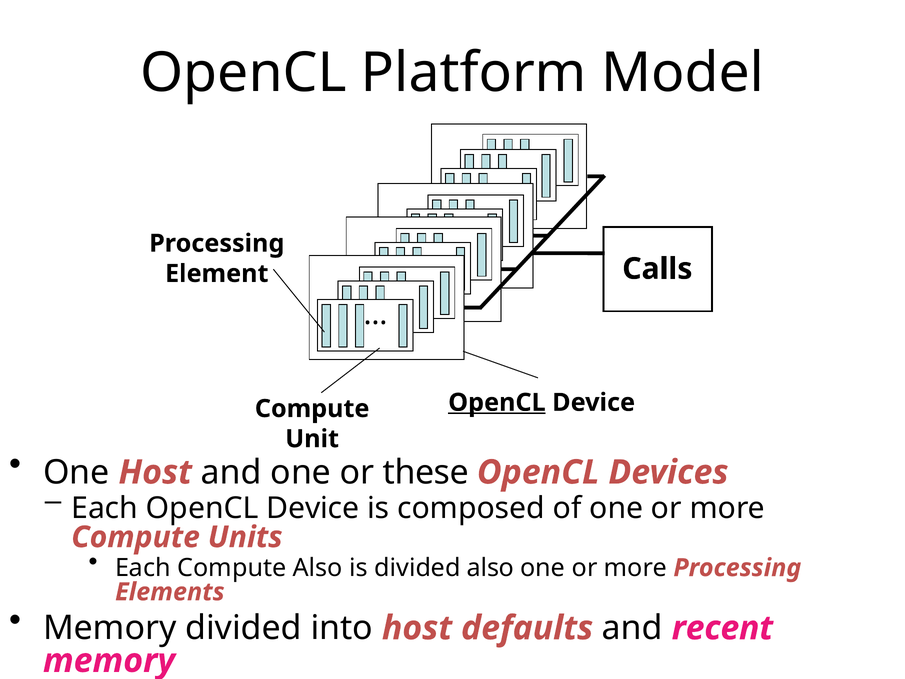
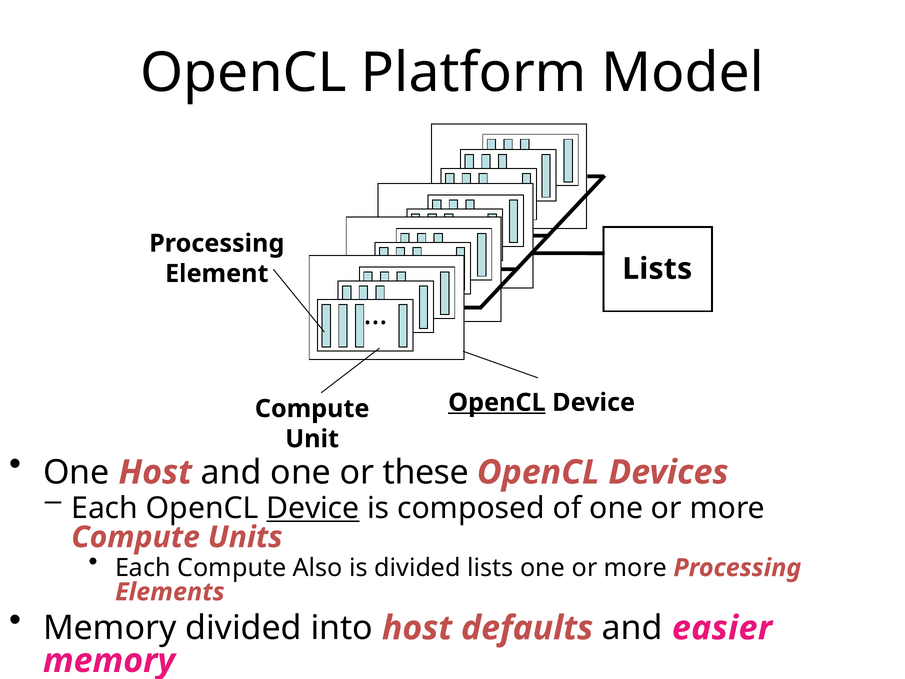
Calls: Calls -> Lists (657, 269)
Device underline: none -> present (313, 508)
divided also: also -> lists (490, 568)
recent: recent -> easier (722, 628)
